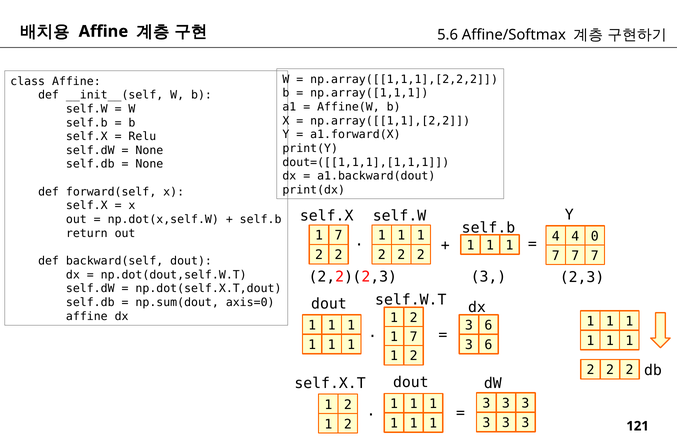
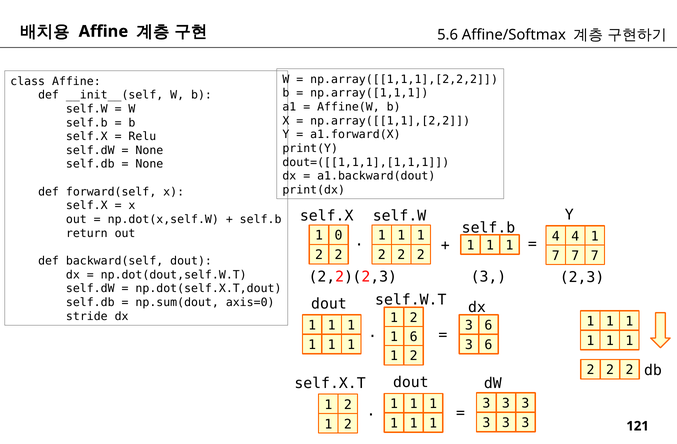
7: 7 -> 0 (339, 236)
4 0: 0 -> 1 (595, 237)
affine: affine -> stride (87, 317)
7: 7 -> 6 (414, 338)
